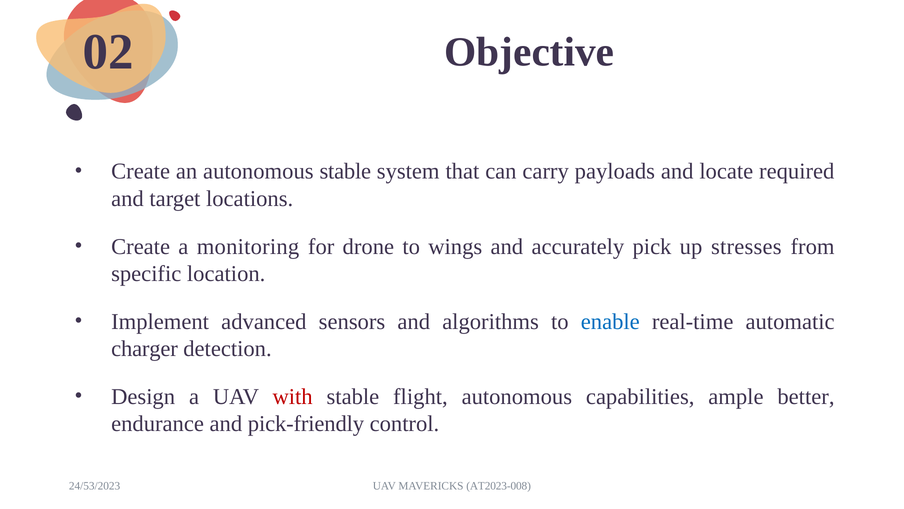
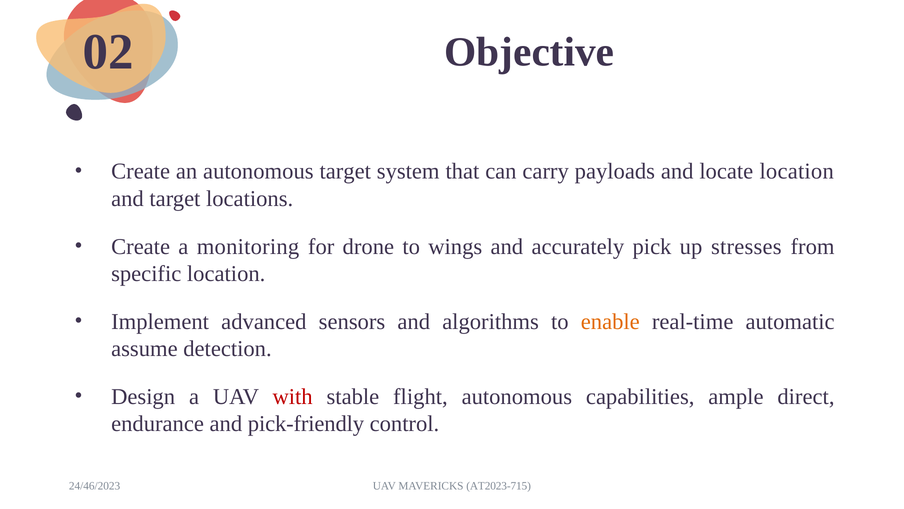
autonomous stable: stable -> target (345, 171)
locate required: required -> location (797, 171)
enable colour: blue -> orange (610, 321)
charger: charger -> assume (144, 348)
better: better -> direct (806, 396)
24/53/2023: 24/53/2023 -> 24/46/2023 (95, 486)
AT2023-008: AT2023-008 -> AT2023-715 (499, 486)
